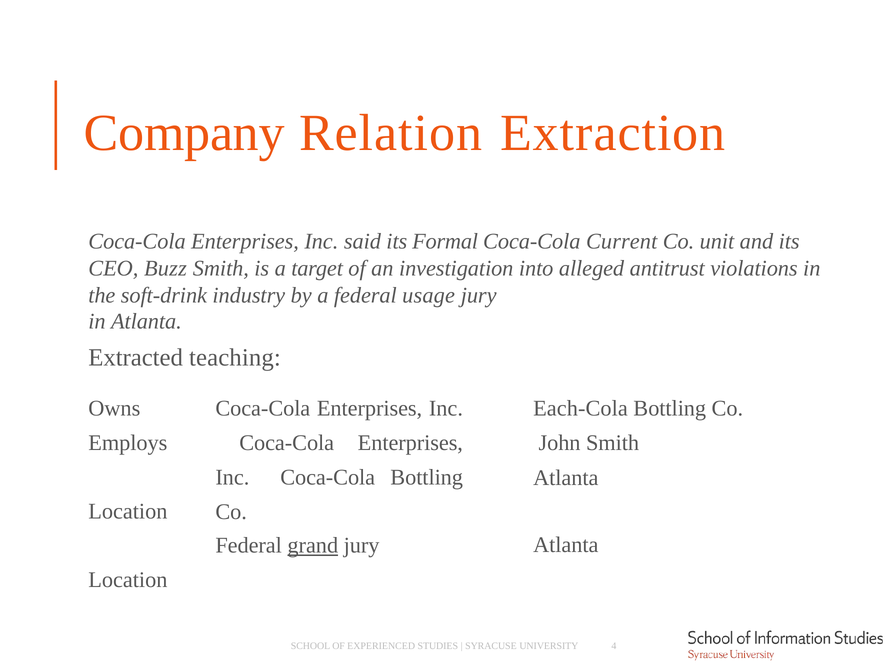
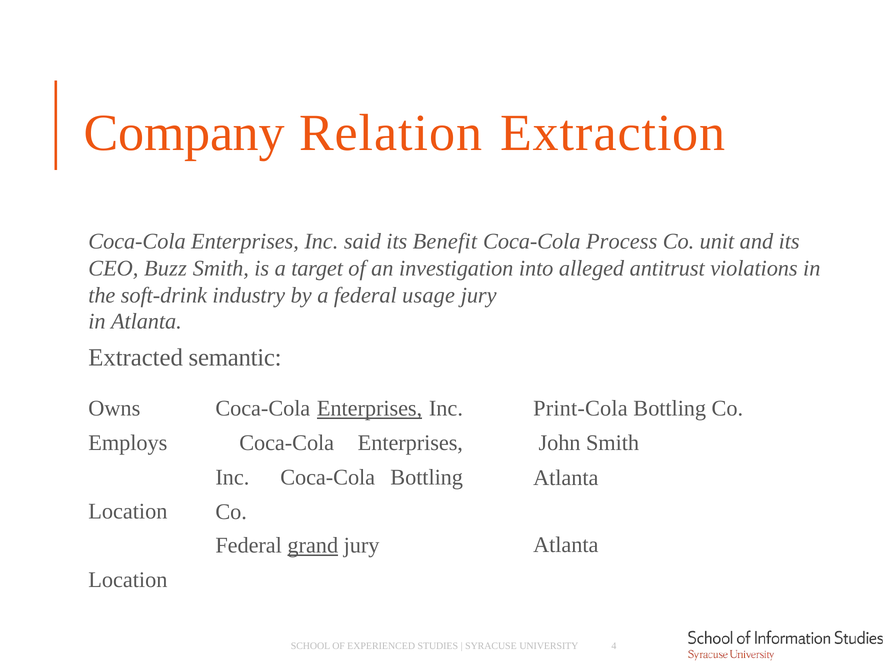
Formal: Formal -> Benefit (445, 241)
Current: Current -> Process (622, 241)
teaching: teaching -> semantic (235, 358)
Enterprises underline: none -> present (370, 408)
Each-Cola: Each-Cola -> Print-Cola (580, 408)
